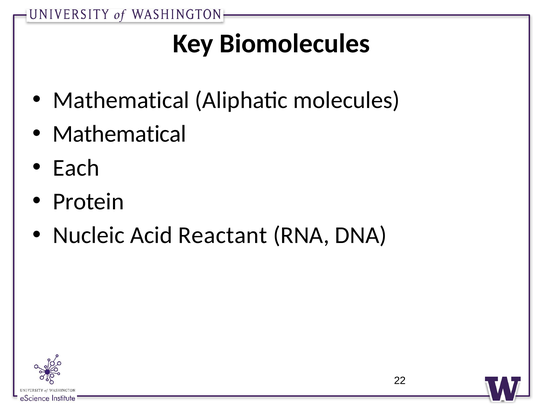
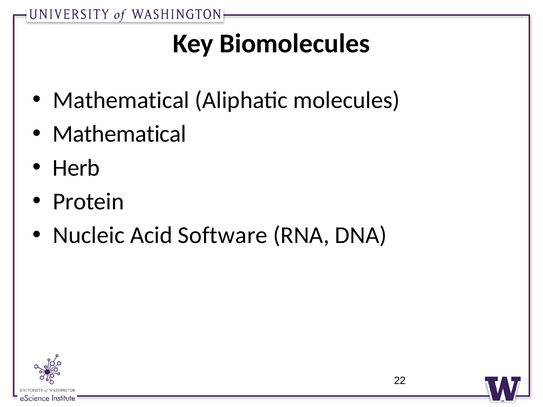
Each: Each -> Herb (76, 168)
Reactant: Reactant -> Software (223, 235)
